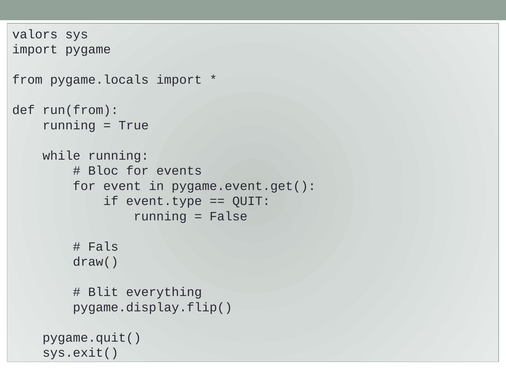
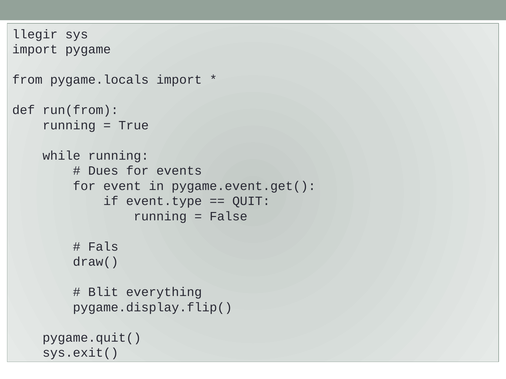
valors: valors -> llegir (35, 34)
Bloc: Bloc -> Dues (103, 171)
